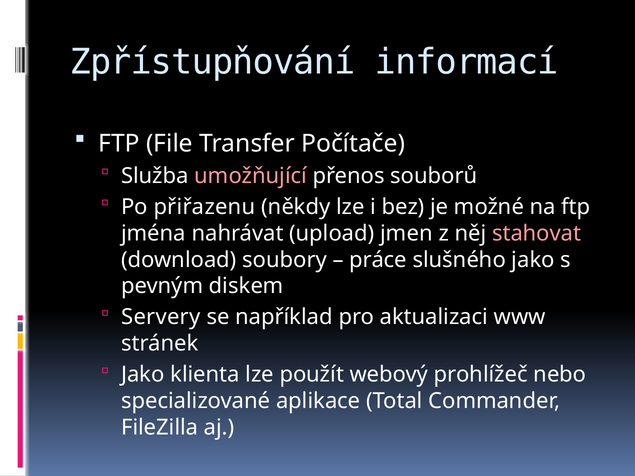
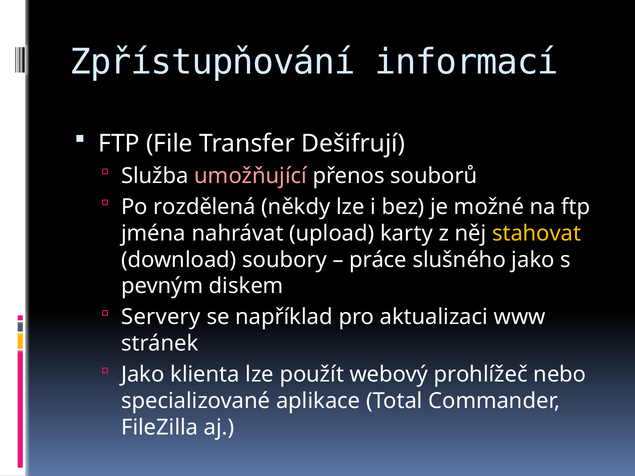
Počítače: Počítače -> Dešifrují (353, 144)
přiřazenu: přiřazenu -> rozdělená (205, 207)
jmen: jmen -> karty (407, 233)
stahovat colour: pink -> yellow (537, 233)
